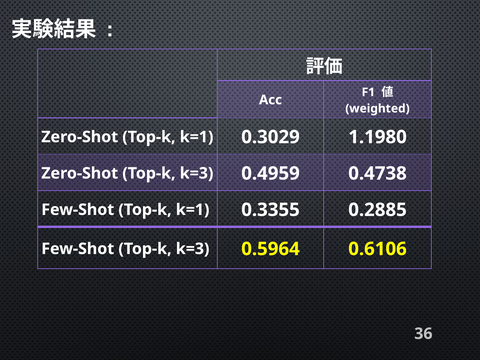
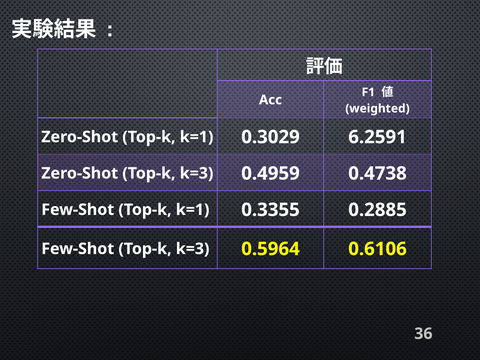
1.1980: 1.1980 -> 6.2591 (378, 137)
